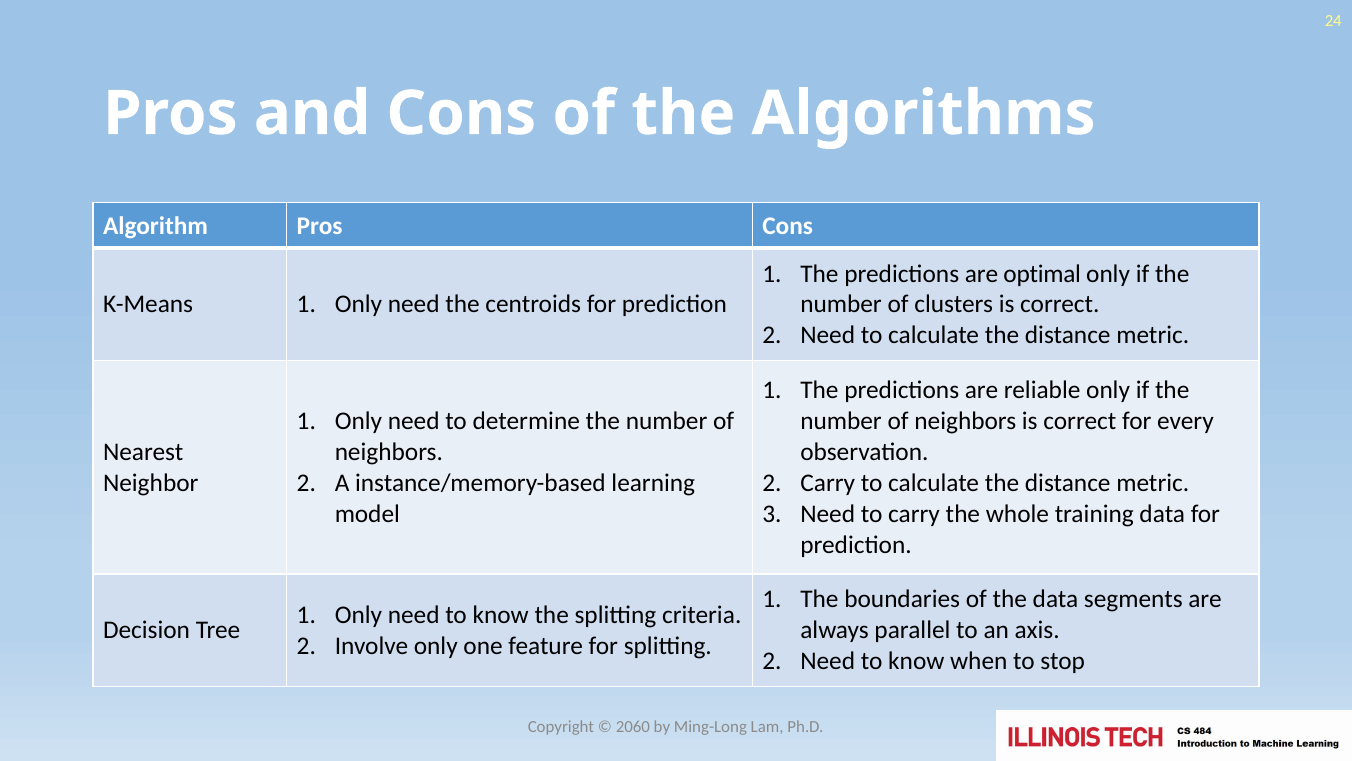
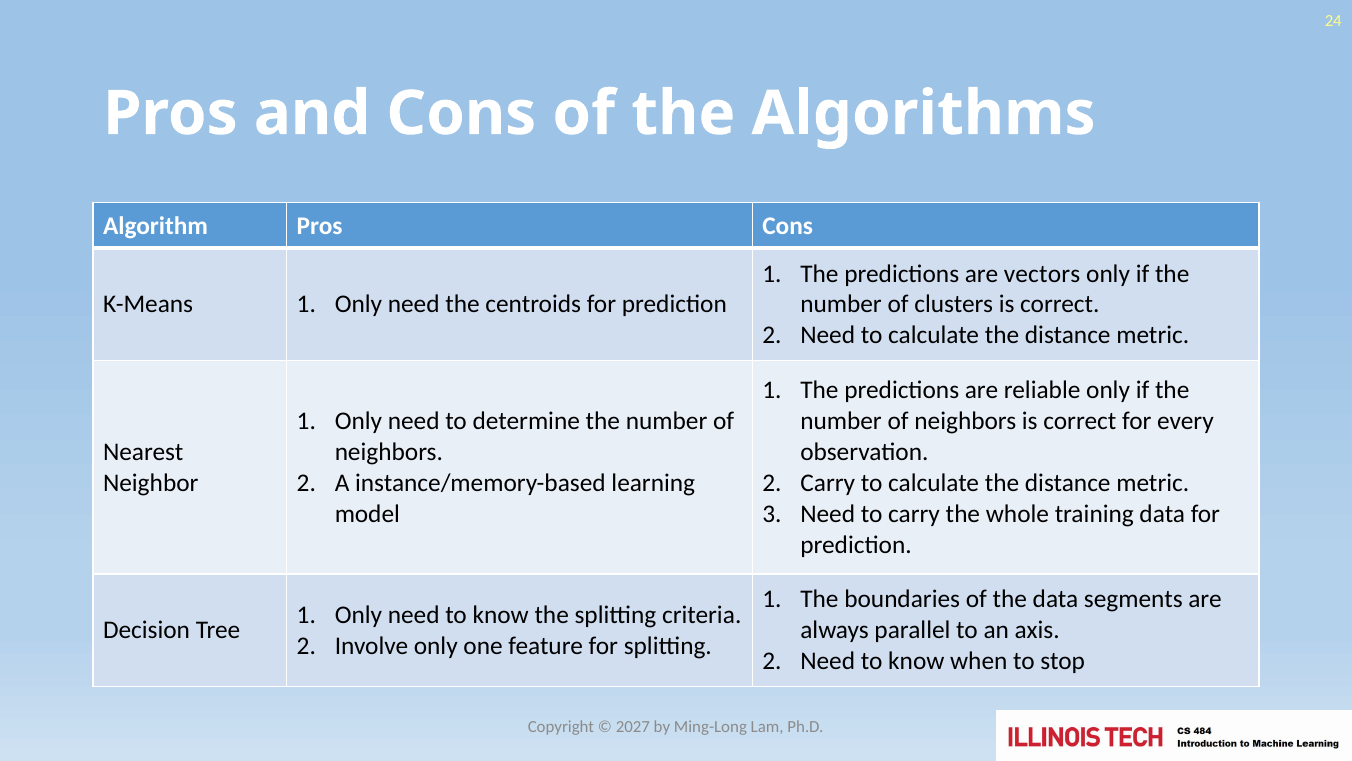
optimal: optimal -> vectors (1042, 273)
2060: 2060 -> 2027 (633, 726)
